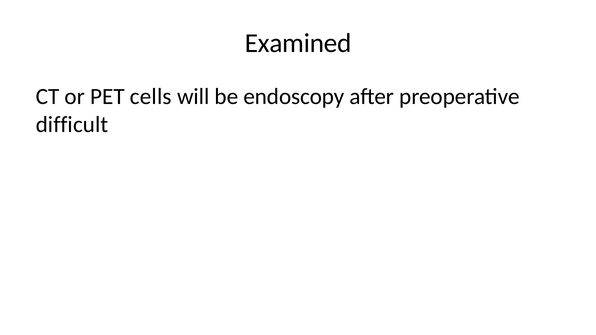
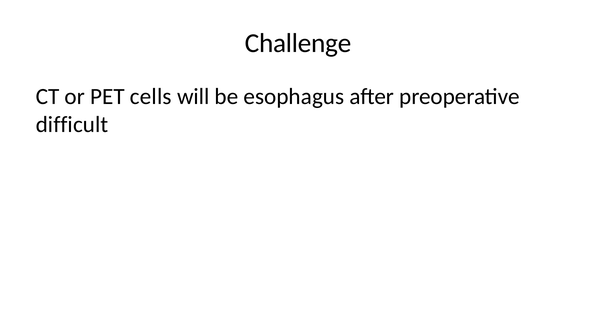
Examined: Examined -> Challenge (298, 43)
endoscopy: endoscopy -> esophagus (294, 97)
